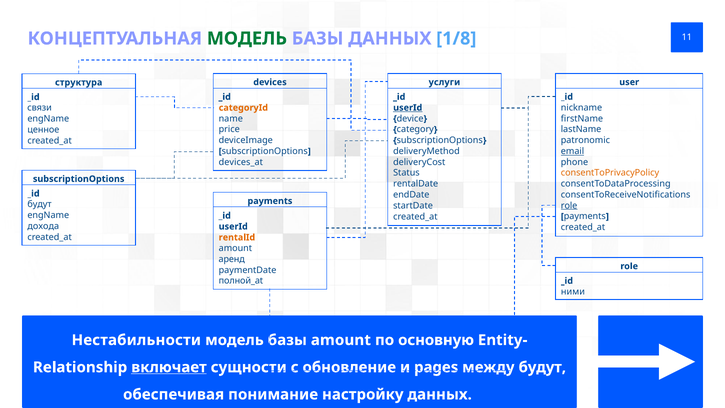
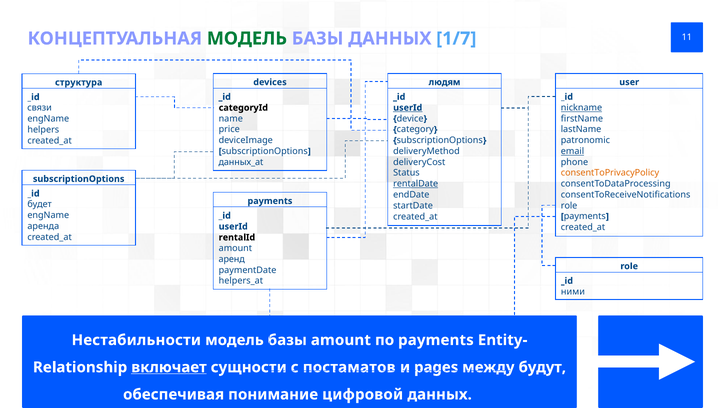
1/8: 1/8 -> 1/7 (456, 39)
услуги: услуги -> людям (445, 82)
nickname underline: none -> present (581, 108)
categoryId colour: orange -> black (243, 108)
ценное: ценное -> helpers (43, 130)
devices_at: devices_at -> данных_at (241, 162)
rentalDate underline: none -> present (416, 184)
будут: будут -> будет (40, 204)
role underline: present -> none (569, 205)
дохода: дохода -> аренда (43, 226)
rentalId colour: orange -> black (237, 237)
полной_at: полной_at -> helpers_at (241, 281)
по основную: основную -> payments (436, 340)
обновление: обновление -> постаматов (349, 367)
настройку: настройку -> цифровой (363, 394)
